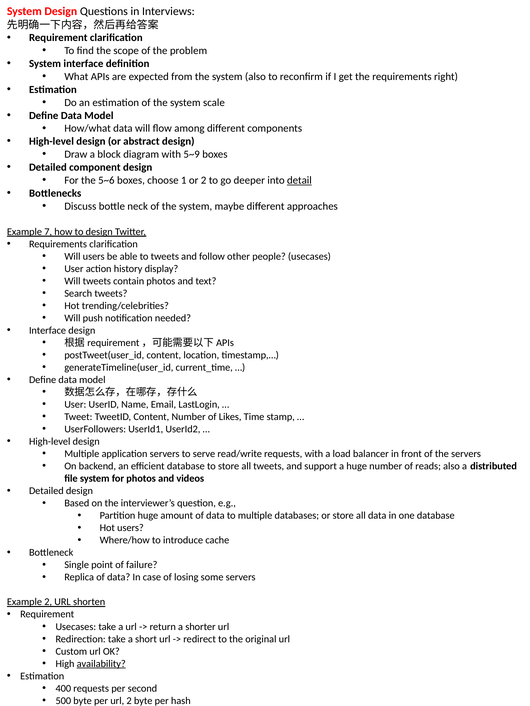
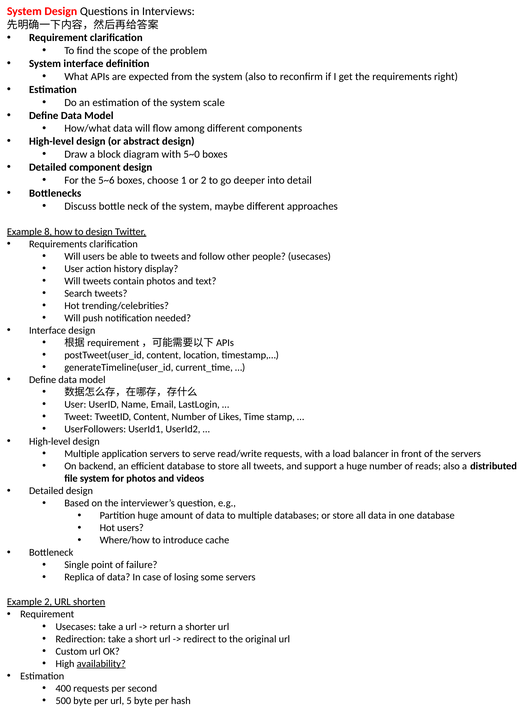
5~9: 5~9 -> 5~0 (192, 154)
detail underline: present -> none (299, 180)
7: 7 -> 8 (48, 232)
url 2: 2 -> 5 (129, 701)
